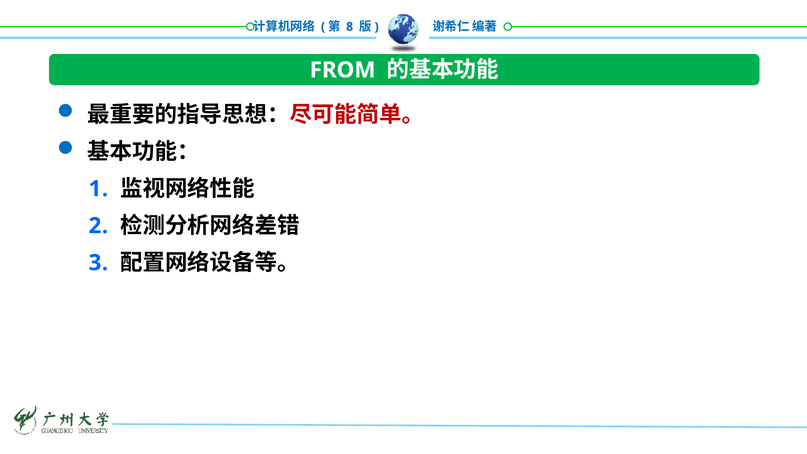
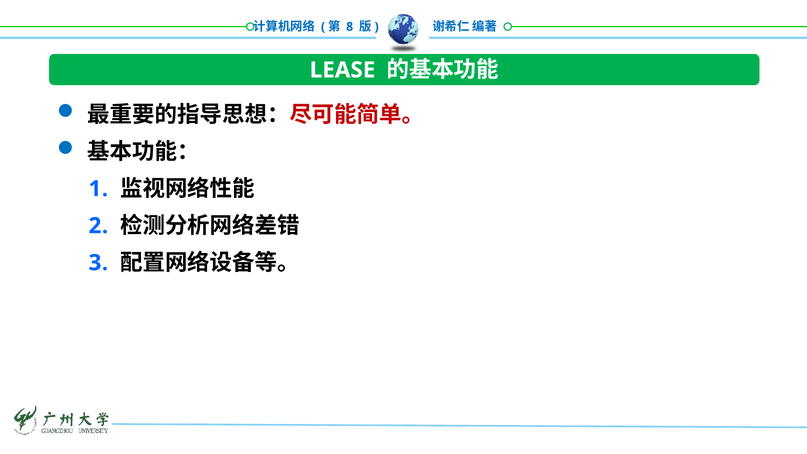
FROM: FROM -> LEASE (343, 70)
